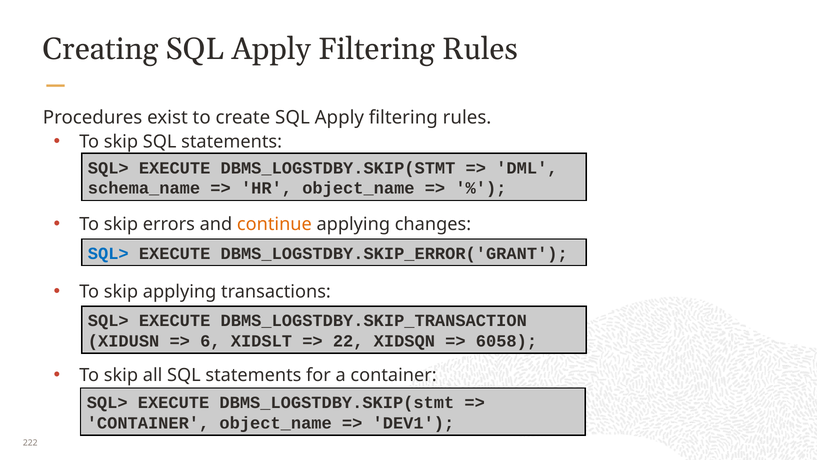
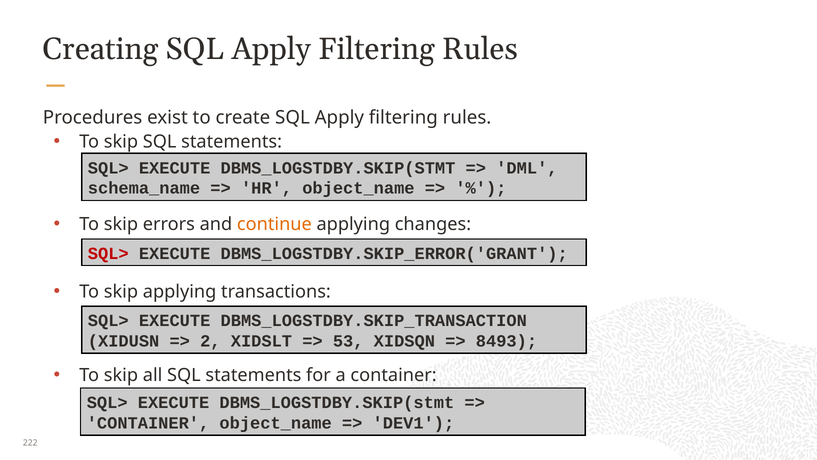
SQL> colour: blue -> red (108, 253)
6: 6 -> 2 (210, 341)
22: 22 -> 53 (348, 341)
6058: 6058 -> 8493 (506, 341)
